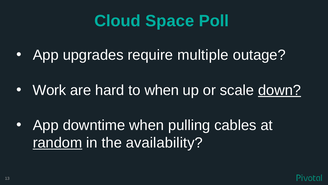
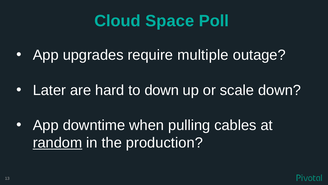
Work: Work -> Later (49, 90)
to when: when -> down (162, 90)
down underline: present -> none (280, 90)
availability: availability -> production (164, 142)
